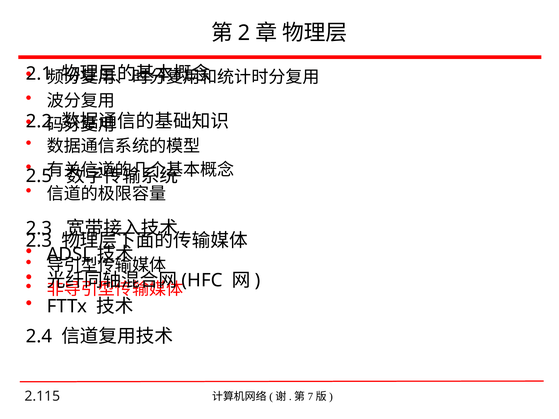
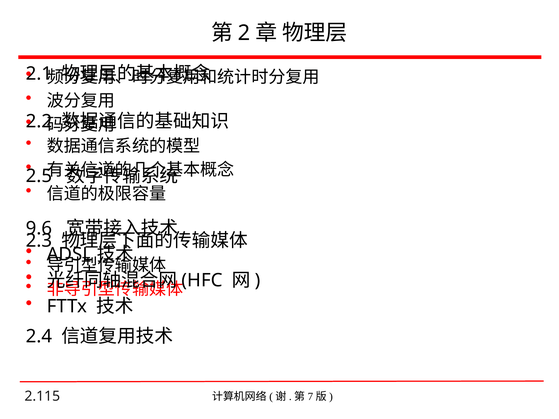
2.3: 2.3 -> 9.6 (39, 228)
